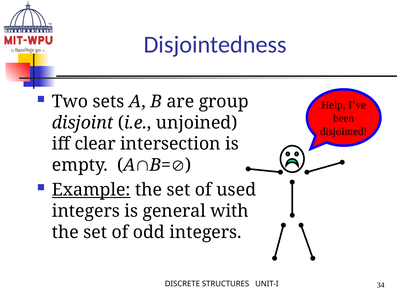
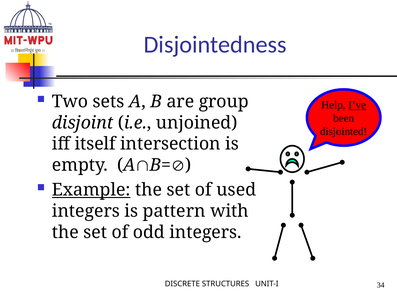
I’ve underline: none -> present (357, 105)
clear: clear -> itself (95, 144)
general: general -> pattern (174, 211)
